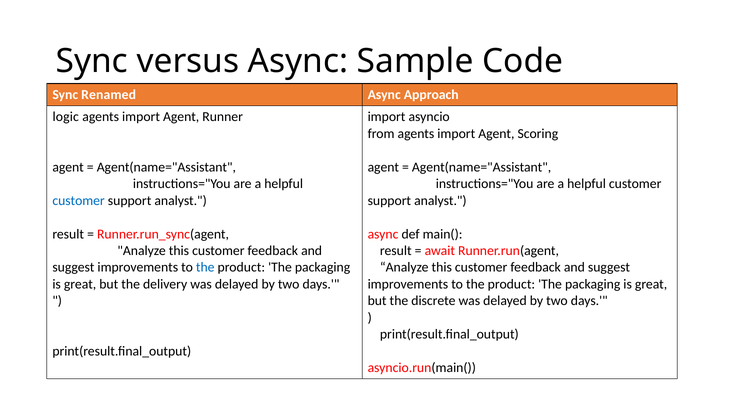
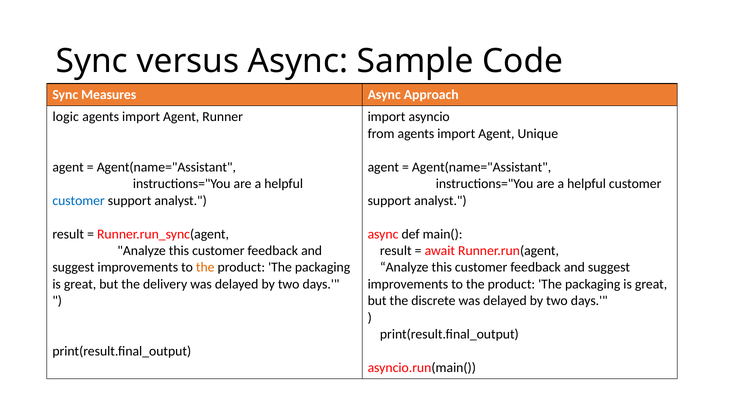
Renamed: Renamed -> Measures (109, 95)
Scoring: Scoring -> Unique (538, 134)
the colour: blue -> orange (205, 268)
